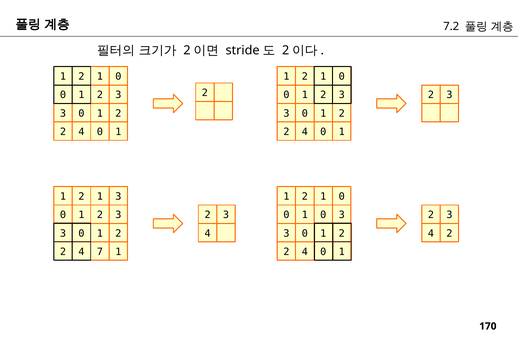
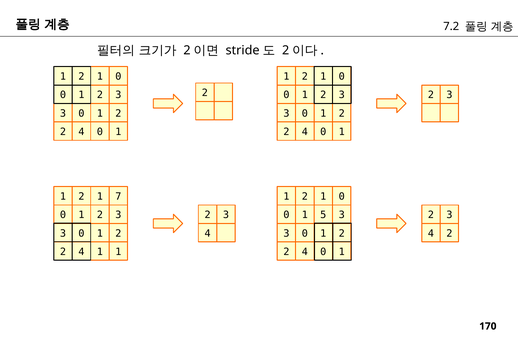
1 3: 3 -> 7 (118, 197)
0 1 0: 0 -> 5 (323, 215)
2 4 7: 7 -> 1 (100, 252)
